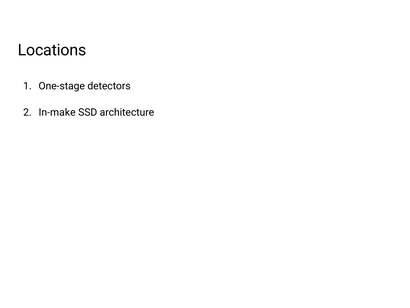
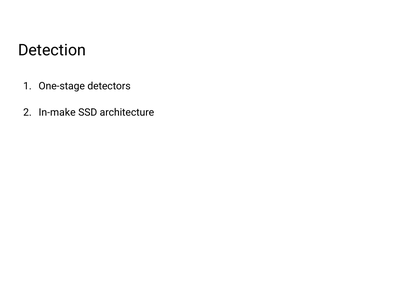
Locations: Locations -> Detection (52, 50)
